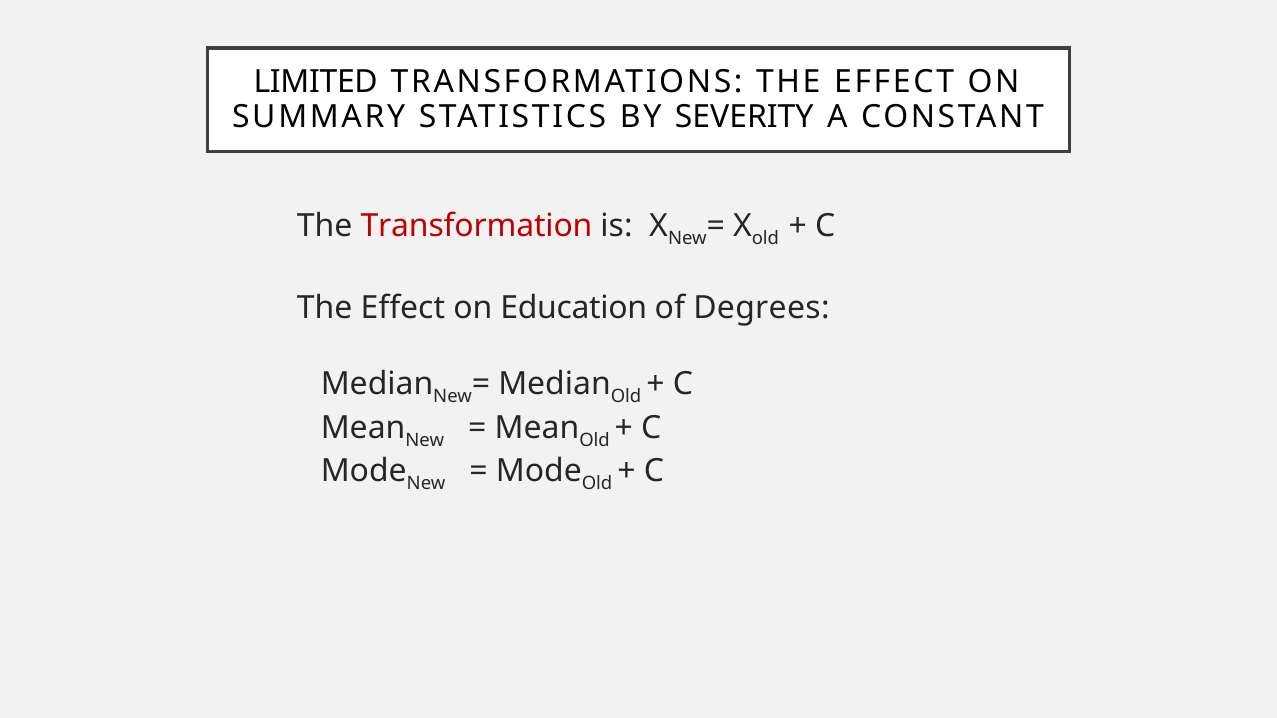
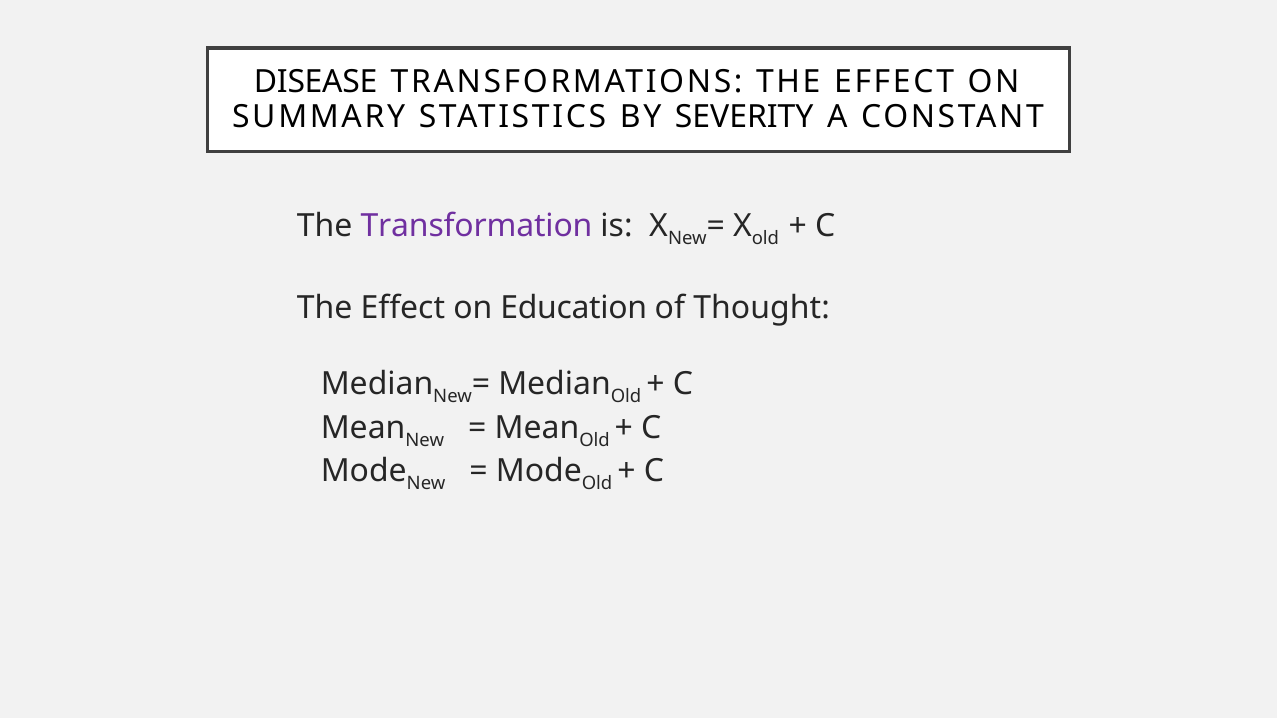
LIMITED: LIMITED -> DISEASE (316, 82)
Transformation colour: red -> purple (476, 226)
Degrees: Degrees -> Thought (762, 308)
